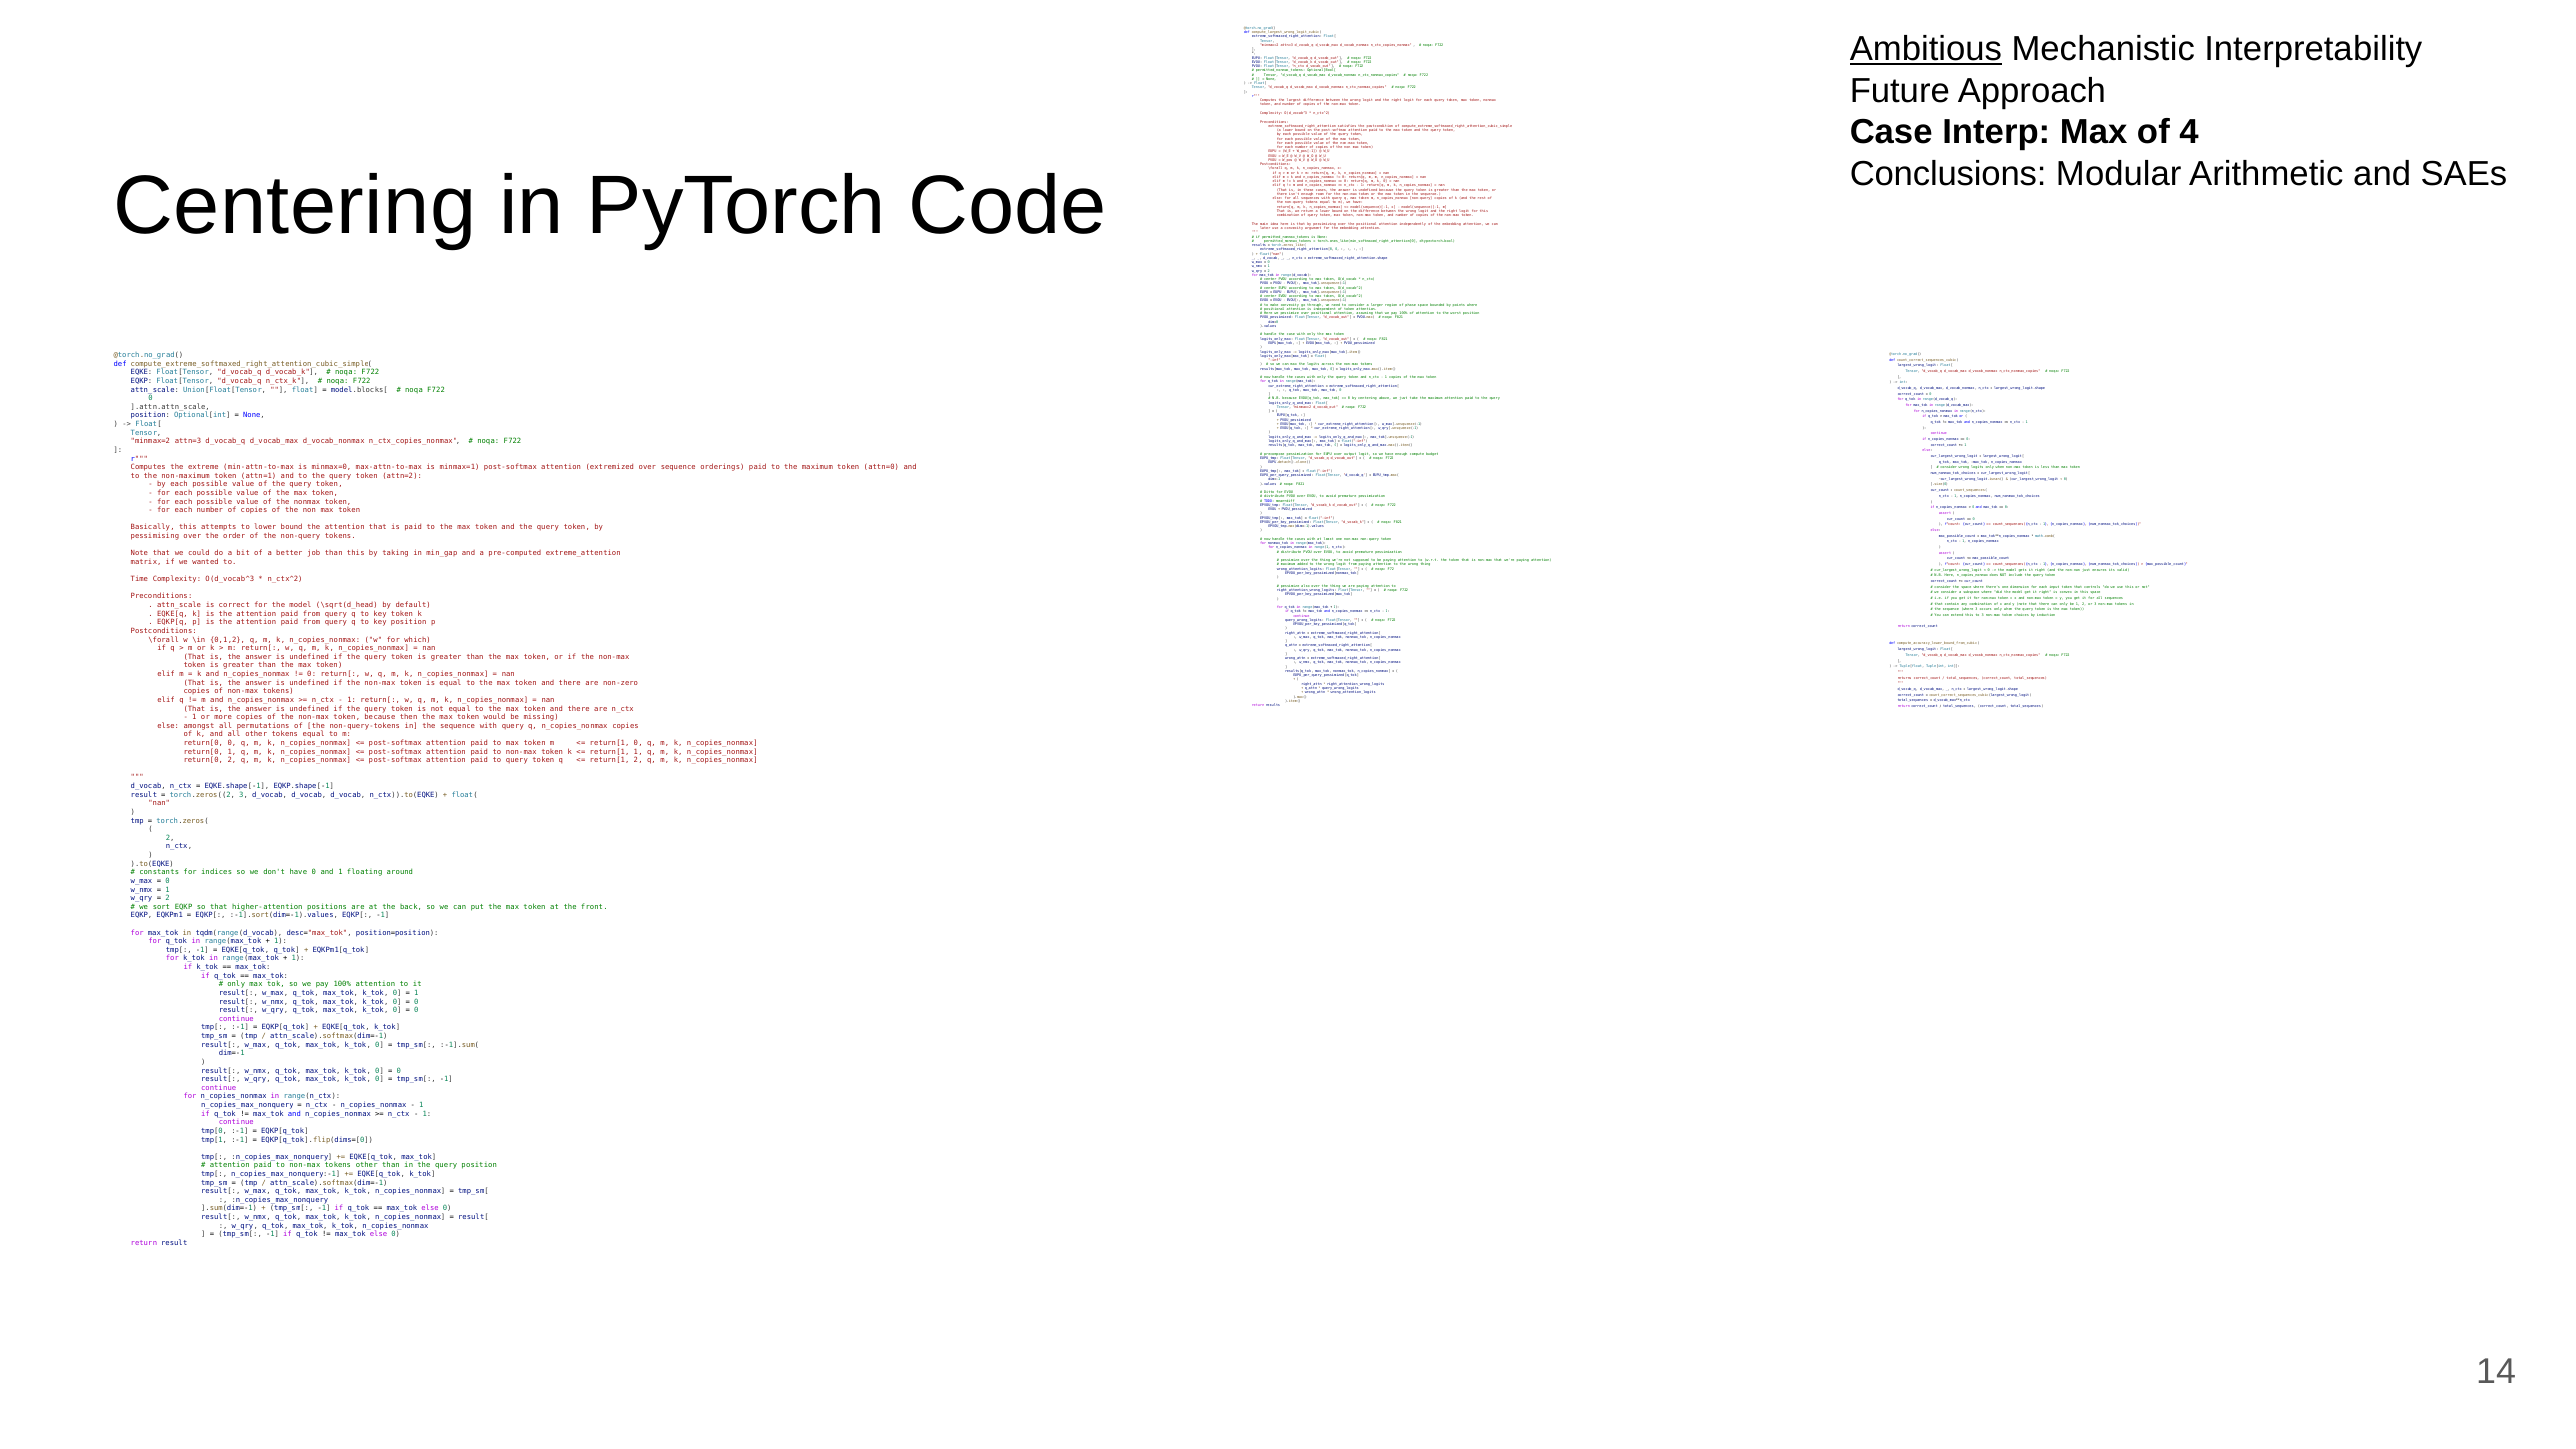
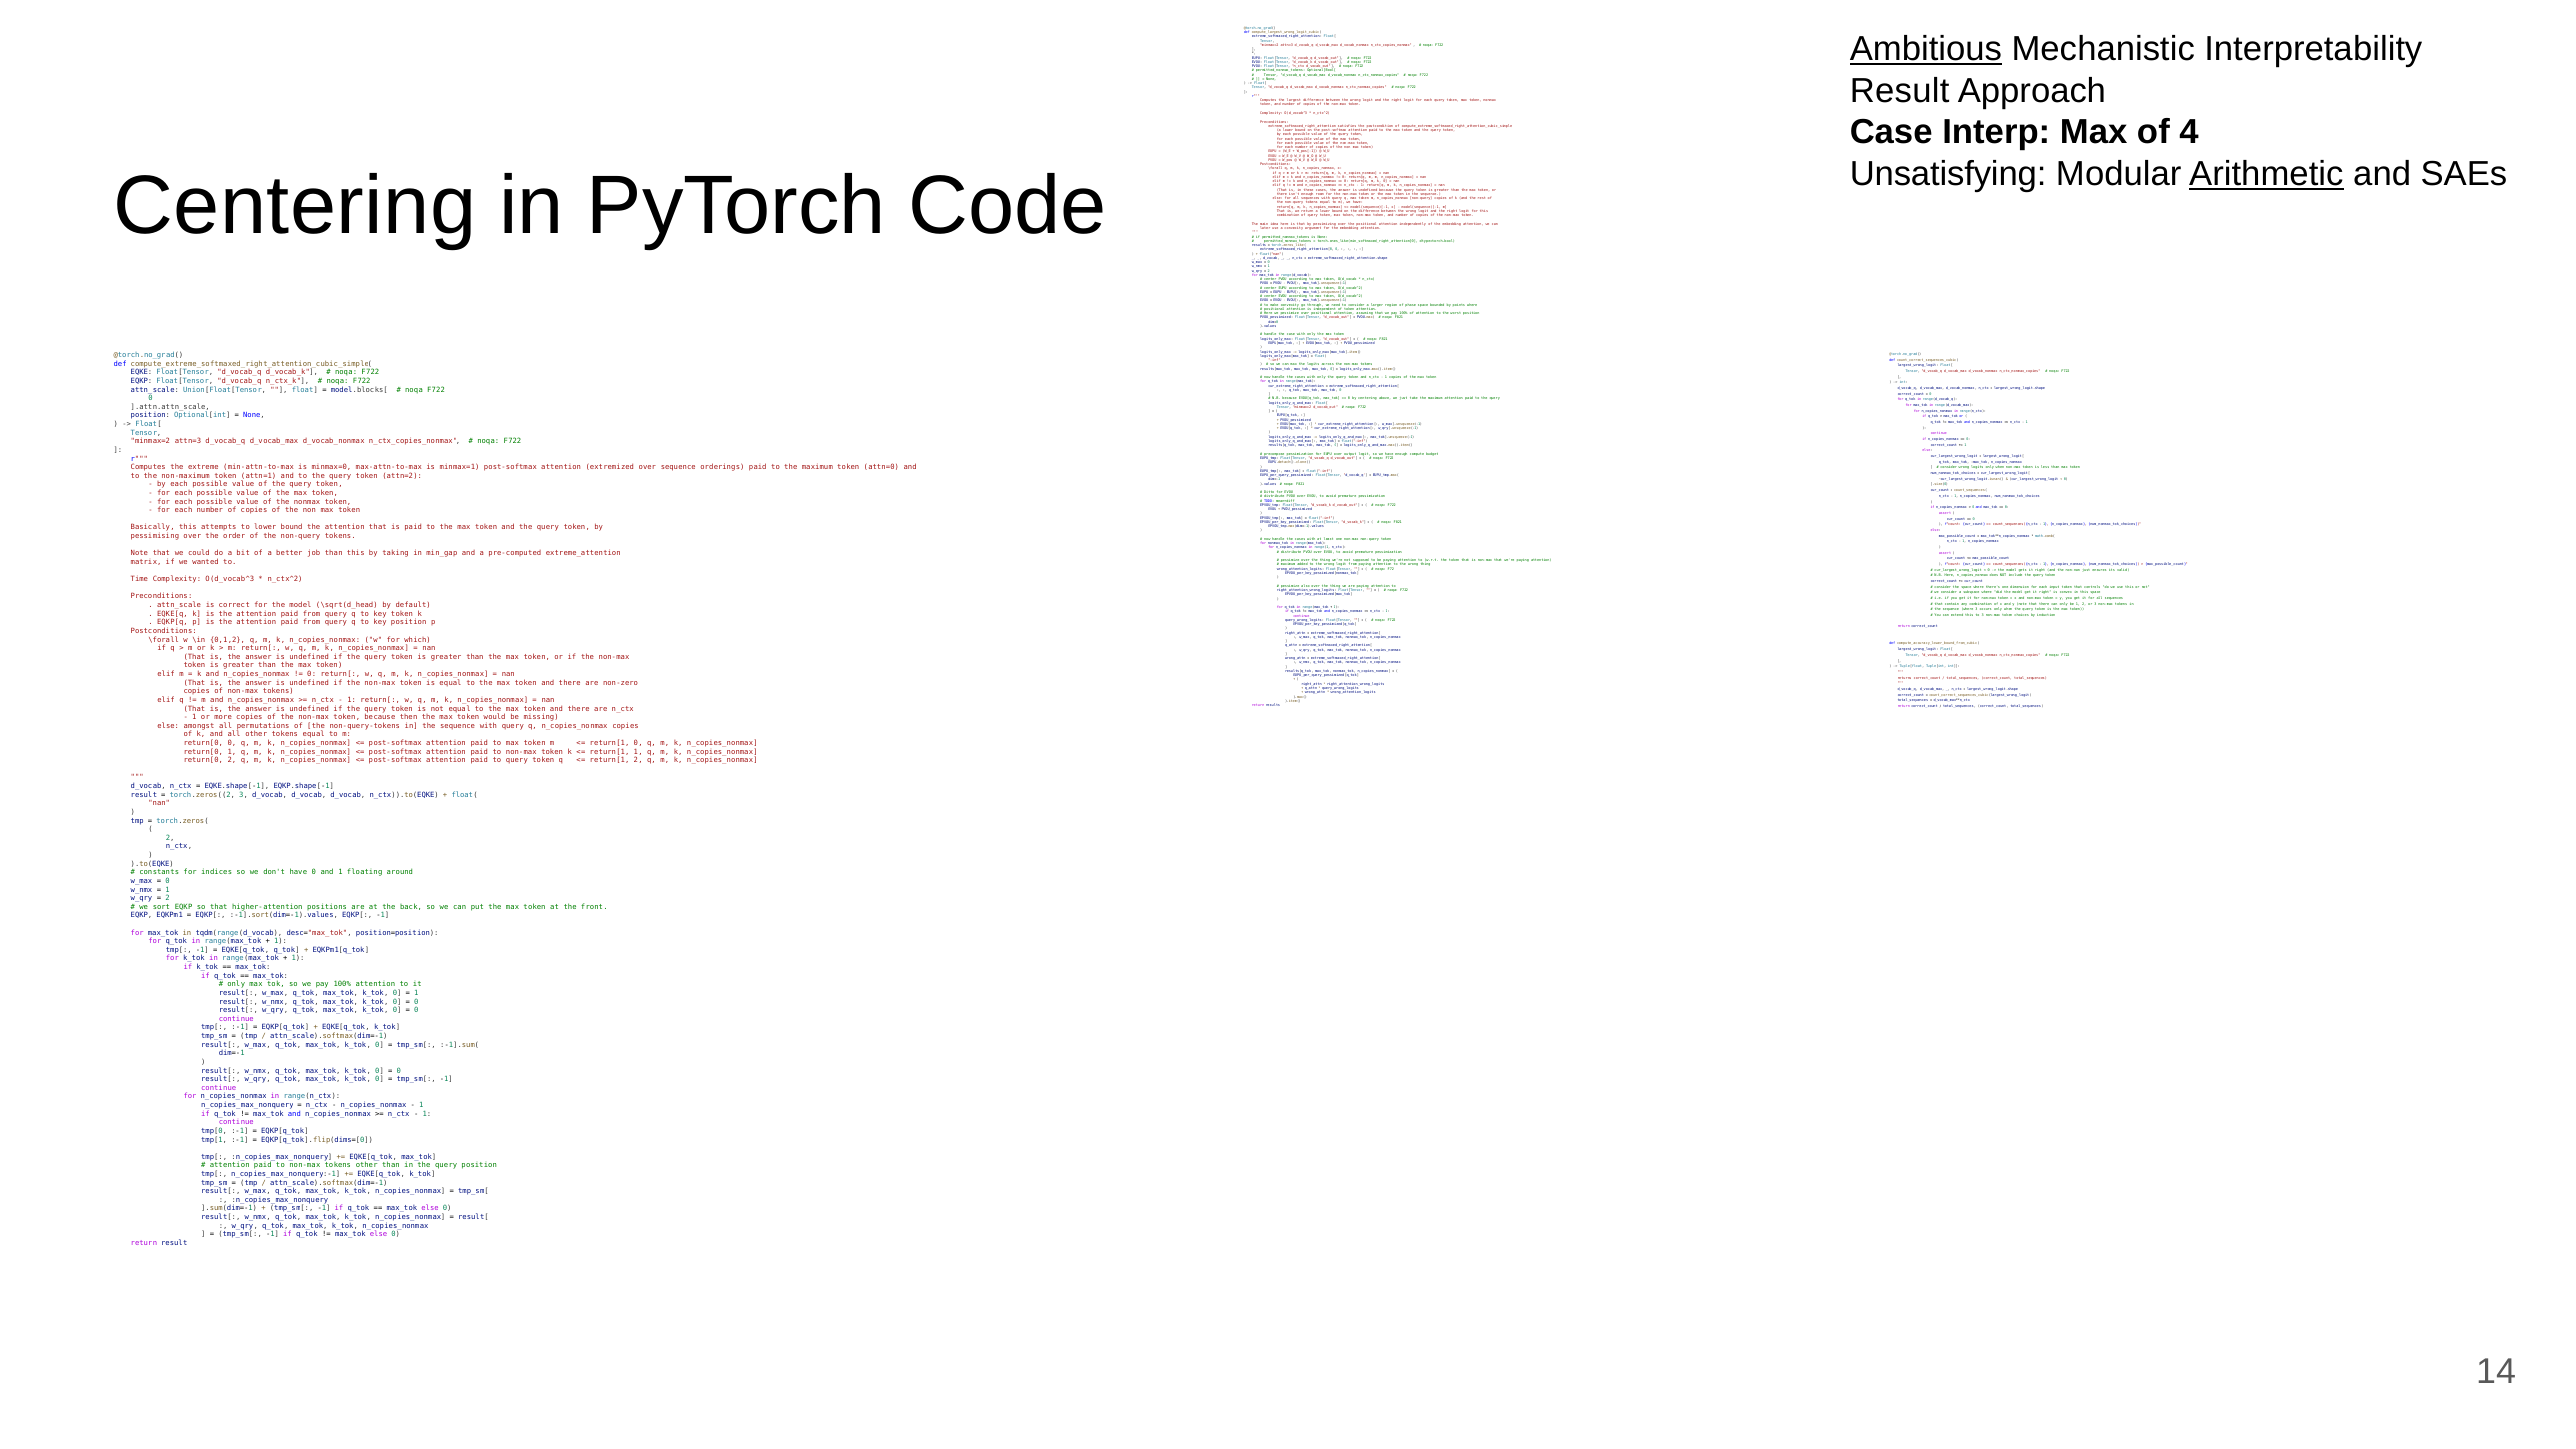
Future: Future -> Result (1900, 91)
Conclusions: Conclusions -> Unsatisfying (1948, 174)
Arithmetic underline: none -> present (2266, 174)
